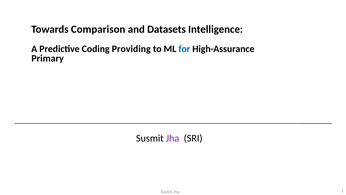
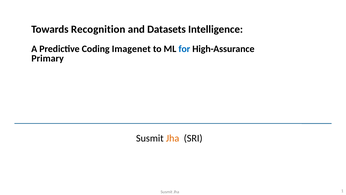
Comparison: Comparison -> Recognition (98, 29)
Providing: Providing -> Imagenet (131, 49)
Jha colour: purple -> orange (173, 138)
